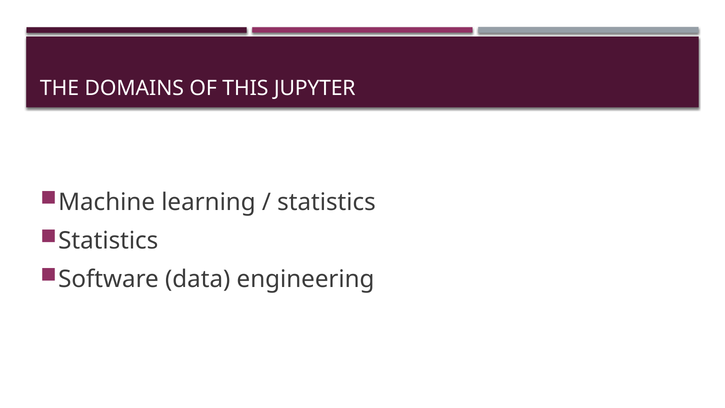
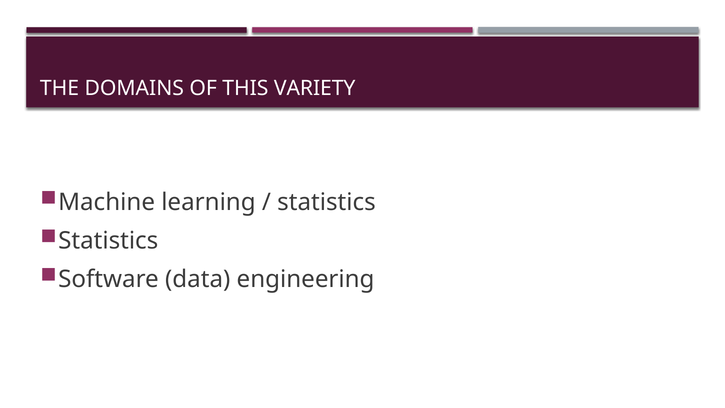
JUPYTER: JUPYTER -> VARIETY (315, 88)
